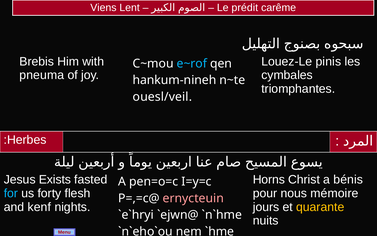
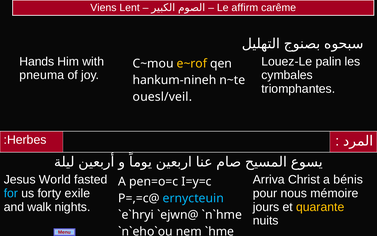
prédit: prédit -> affirm (245, 8)
Brebis: Brebis -> Hands (37, 61)
pinis: pinis -> palin (328, 61)
e~rof colour: light blue -> yellow (192, 63)
Exists: Exists -> World (55, 179)
Horns: Horns -> Arriva (269, 179)
flesh: flesh -> exile (77, 193)
ernycteuin colour: pink -> light blue (193, 198)
kenf: kenf -> walk (39, 207)
